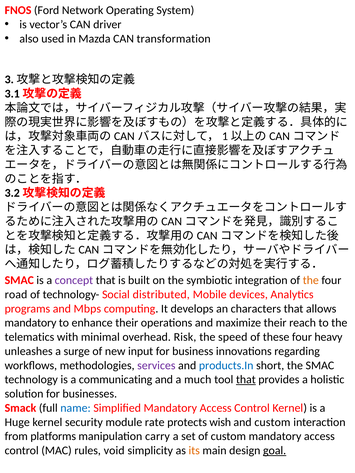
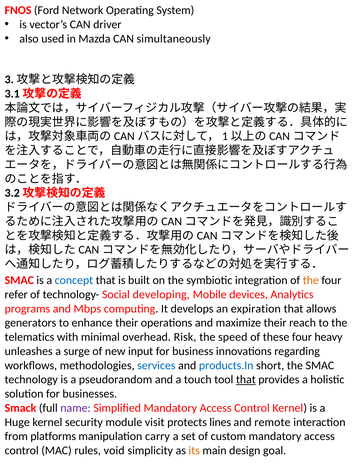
transformation: transformation -> simultaneously (174, 39)
concept colour: purple -> blue (74, 280)
road: road -> refer (16, 295)
distributed: distributed -> developing (161, 295)
characters: characters -> expiration (256, 309)
mandatory: mandatory -> generators (30, 323)
services colour: purple -> blue (156, 366)
communicating: communicating -> pseudorandom (116, 380)
much: much -> touch (198, 380)
name colour: blue -> purple (76, 408)
rate: rate -> visit (155, 422)
wish: wish -> lines (220, 422)
and custom: custom -> remote (272, 422)
goal underline: present -> none (275, 451)
